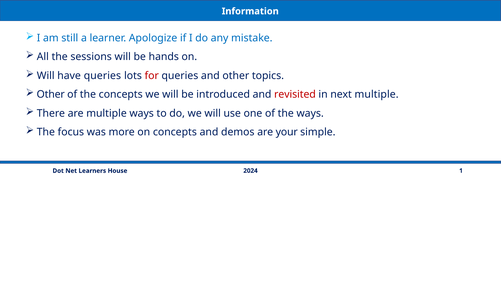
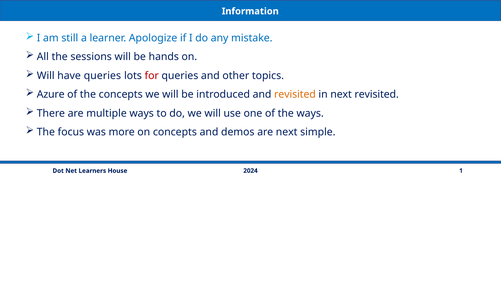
Other: Other -> Azure (51, 94)
revisited colour: red -> orange (295, 94)
next multiple: multiple -> revisited (377, 94)
are your: your -> next (287, 132)
